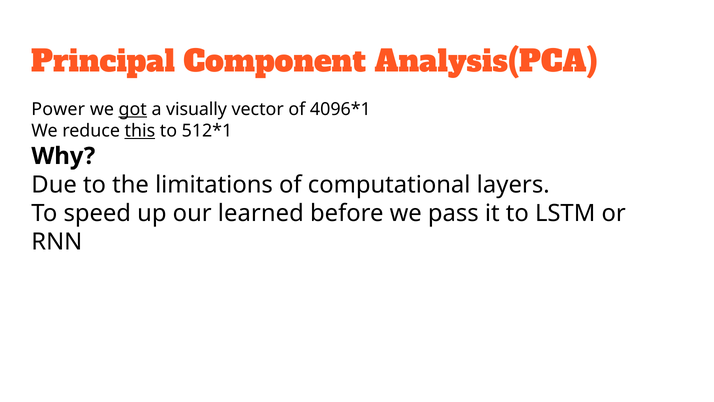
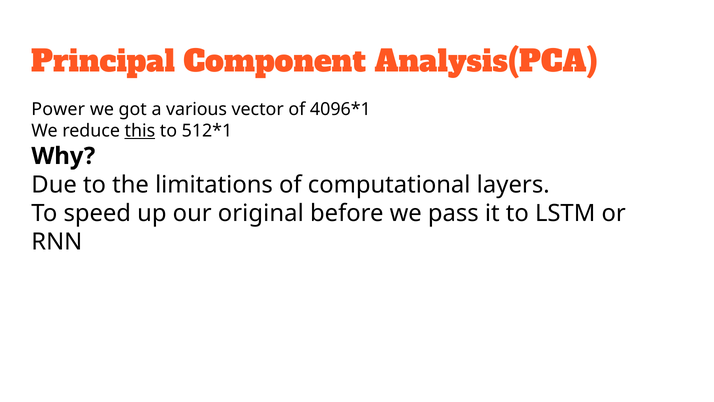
got underline: present -> none (133, 109)
visually: visually -> various (197, 109)
learned: learned -> original (261, 213)
